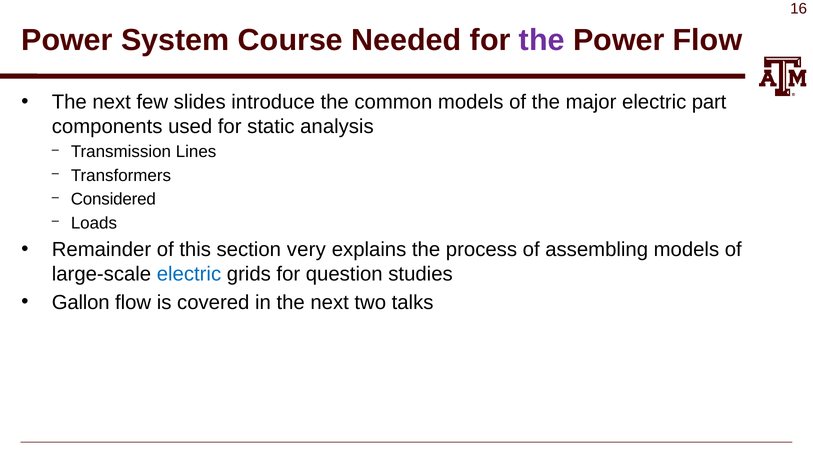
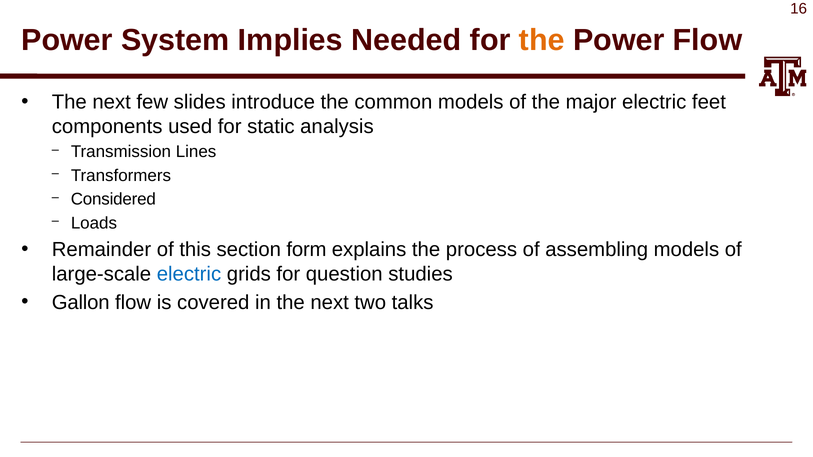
Course: Course -> Implies (290, 40)
the colour: purple -> orange (542, 40)
part: part -> feet (709, 102)
very: very -> form (307, 250)
